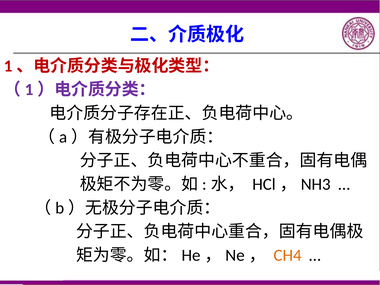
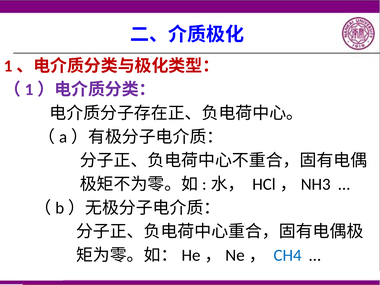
CH4 colour: orange -> blue (288, 255)
